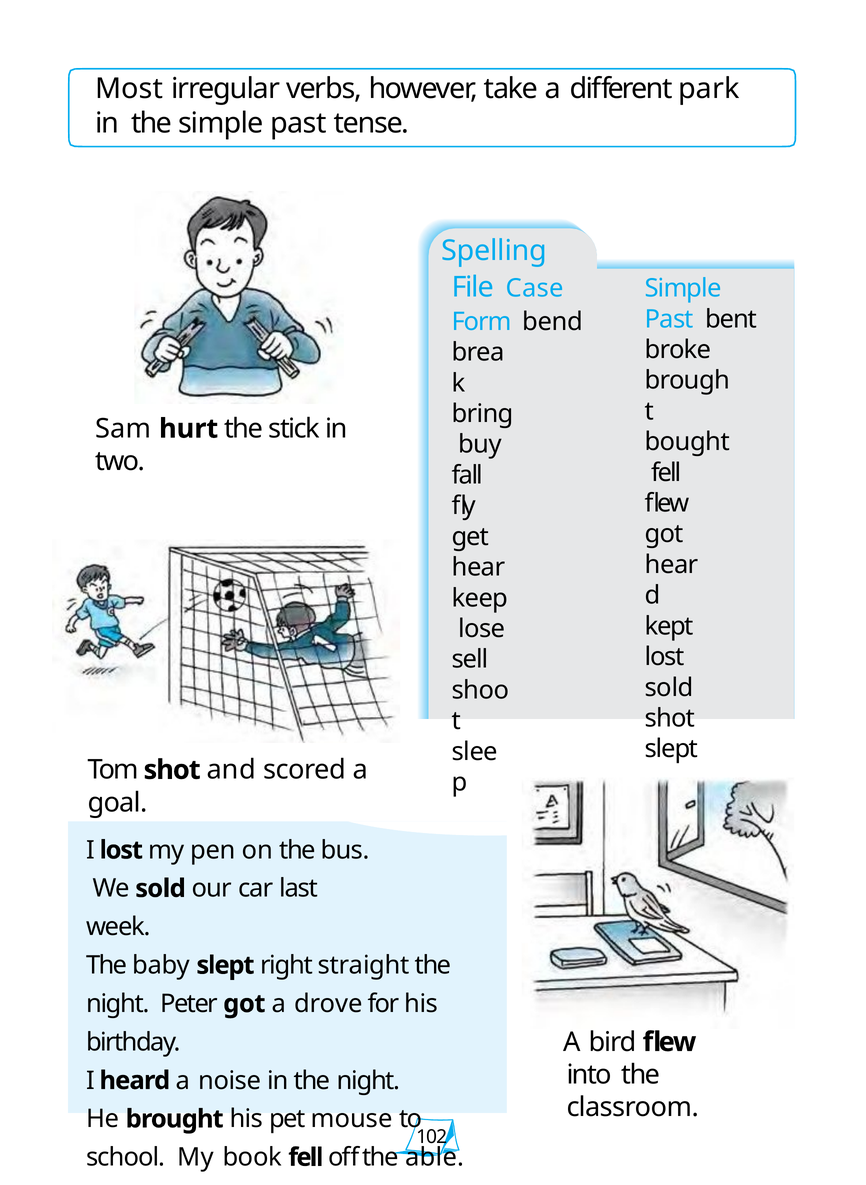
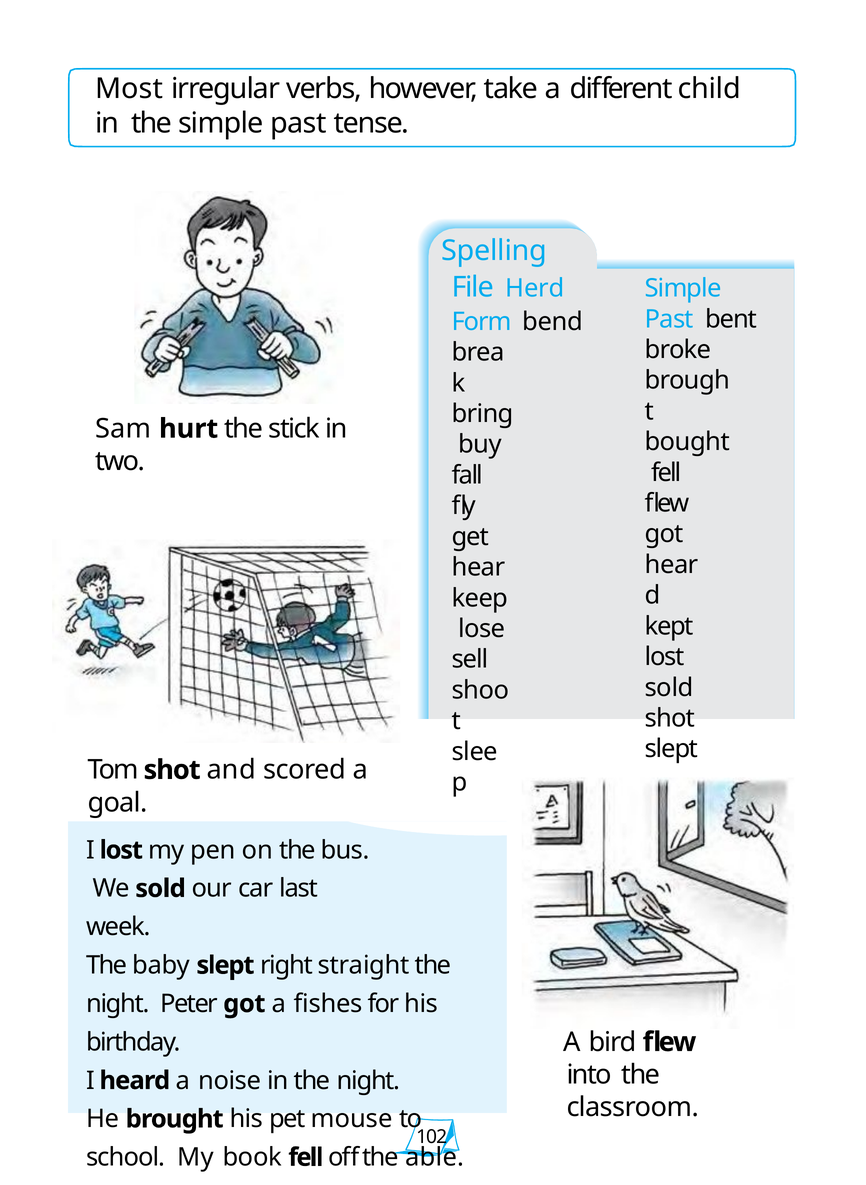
park: park -> child (709, 89)
Case: Case -> Herd (535, 289)
drove: drove -> fishes (328, 1004)
